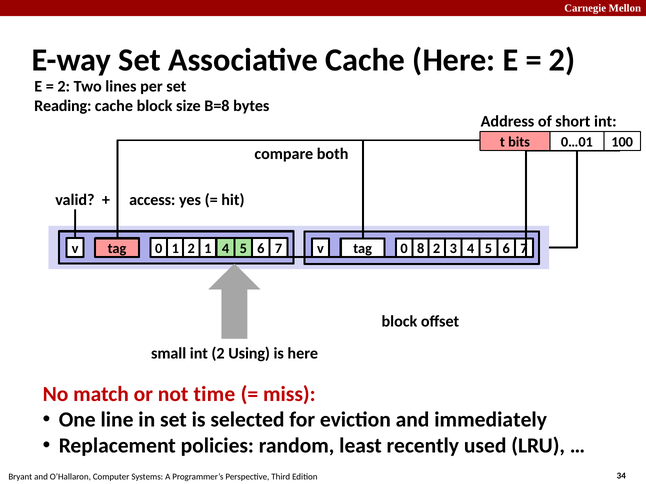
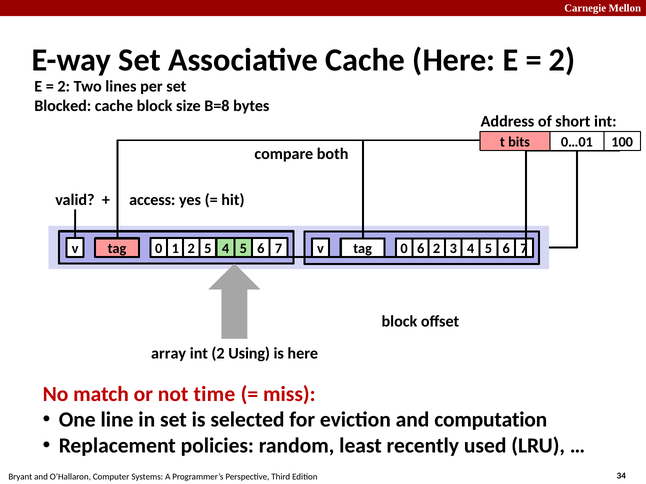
Reading: Reading -> Blocked (63, 106)
v 1: 1 -> 5 (208, 249)
0 8: 8 -> 6 (421, 249)
small: small -> array (169, 354)
immediately: immediately -> computation (491, 420)
